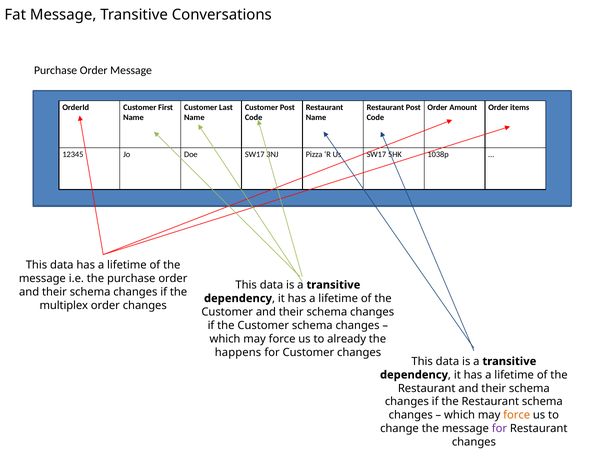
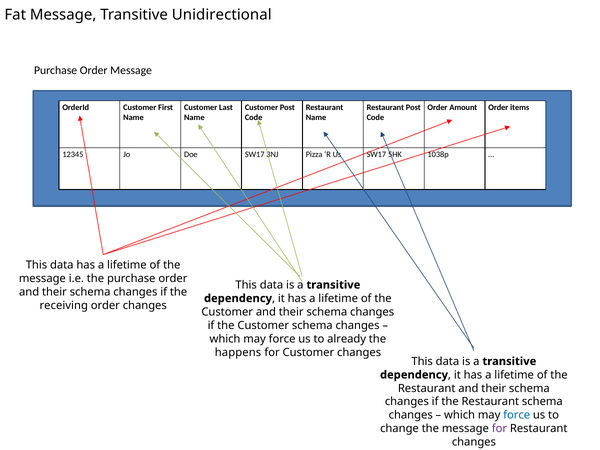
Conversations: Conversations -> Unidirectional (222, 15)
multiplex: multiplex -> receiving (64, 306)
force colour: orange -> blue (517, 415)
